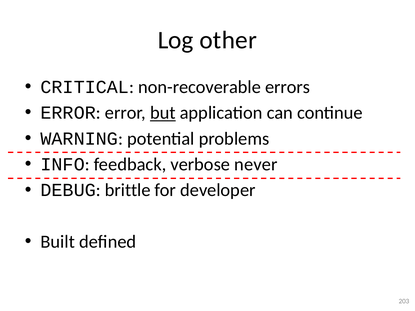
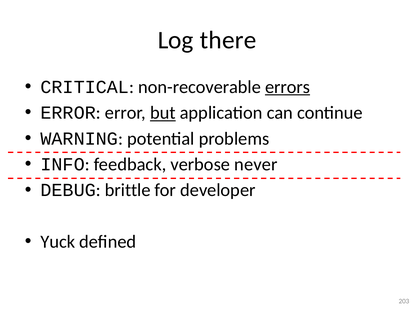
other: other -> there (228, 40)
errors underline: none -> present (288, 87)
Built: Built -> Yuck (58, 242)
